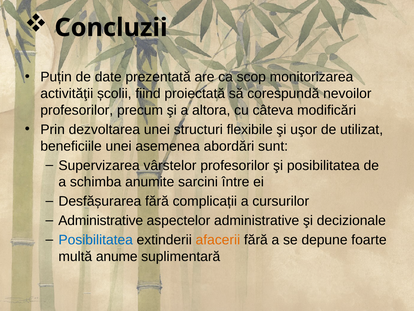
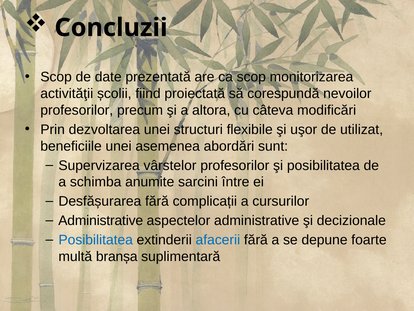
Puțin: Puțin -> Scop (56, 77)
afacerii colour: orange -> blue (218, 240)
anume: anume -> branșa (117, 256)
